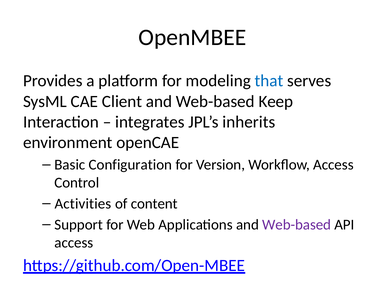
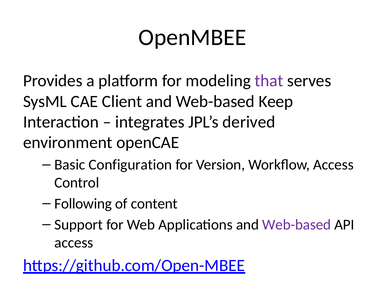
that colour: blue -> purple (269, 81)
inherits: inherits -> derived (249, 122)
Activities: Activities -> Following (83, 203)
